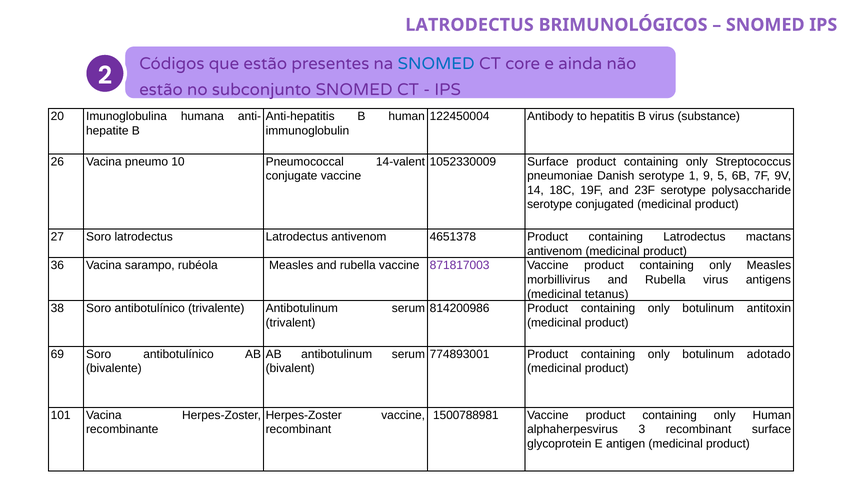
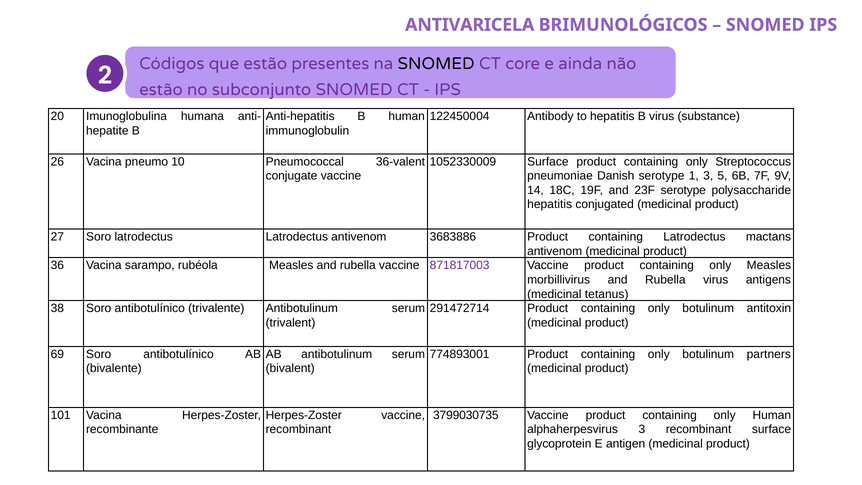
LATRODECTUS: LATRODECTUS -> ANTIVARICELA (470, 25)
SNOMED colour: blue -> black (436, 63)
14-valent: 14-valent -> 36-valent (401, 162)
1 9: 9 -> 3 (708, 176)
serotype: serotype -> hepatitis (550, 204)
4651378: 4651378 -> 3683886 (453, 237)
814200986: 814200986 -> 291472714 (460, 308)
adotado: adotado -> partners (769, 354)
1500788981: 1500788981 -> 3799030735 (466, 415)
